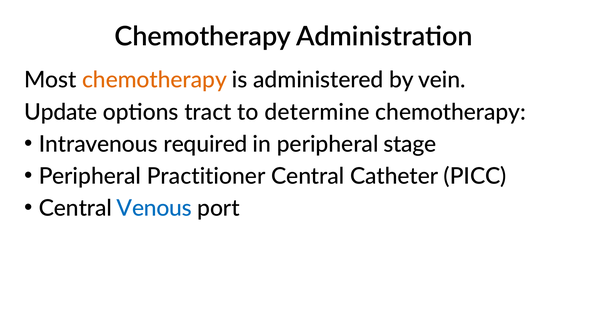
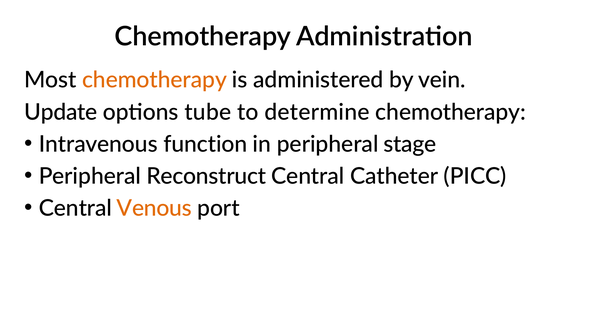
tract: tract -> tube (208, 112)
required: required -> function (205, 144)
Practitioner: Practitioner -> Reconstruct (206, 176)
Venous colour: blue -> orange (154, 209)
